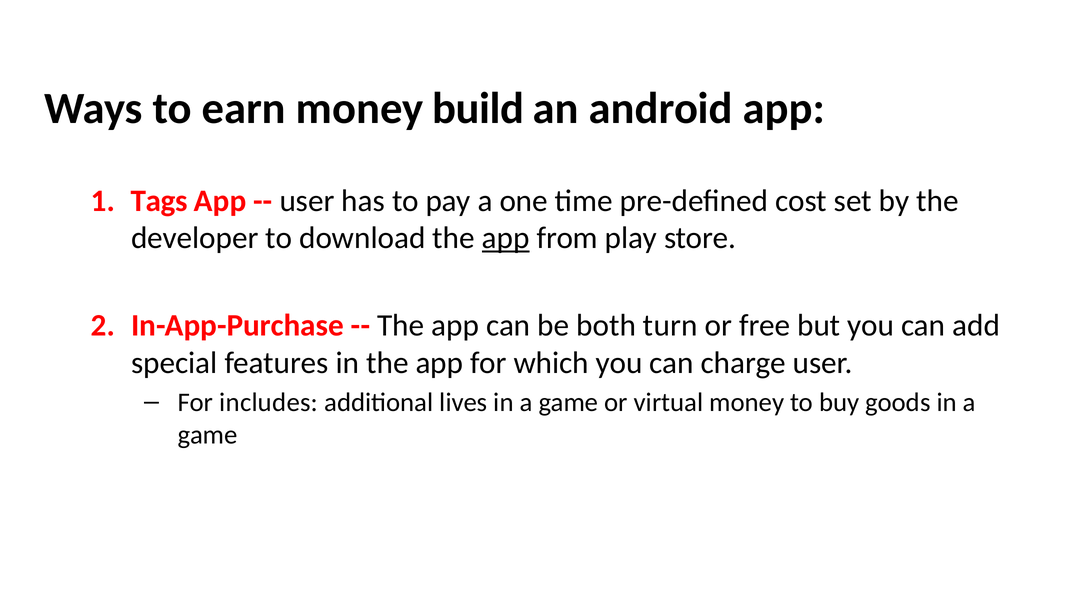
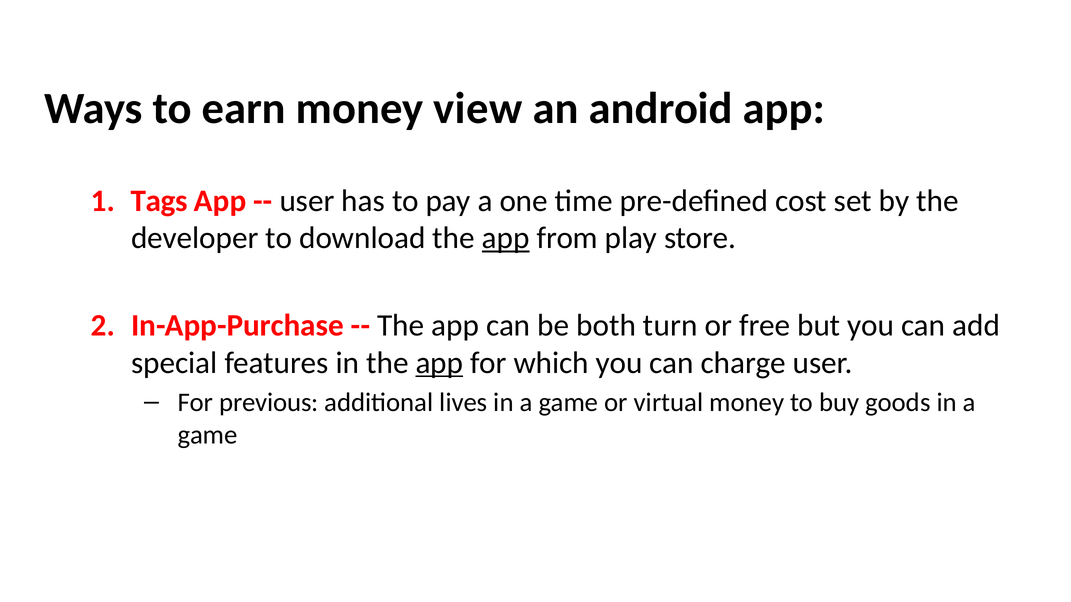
build: build -> view (478, 109)
app underline: none -> present (439, 363)
includes: includes -> previous (269, 403)
